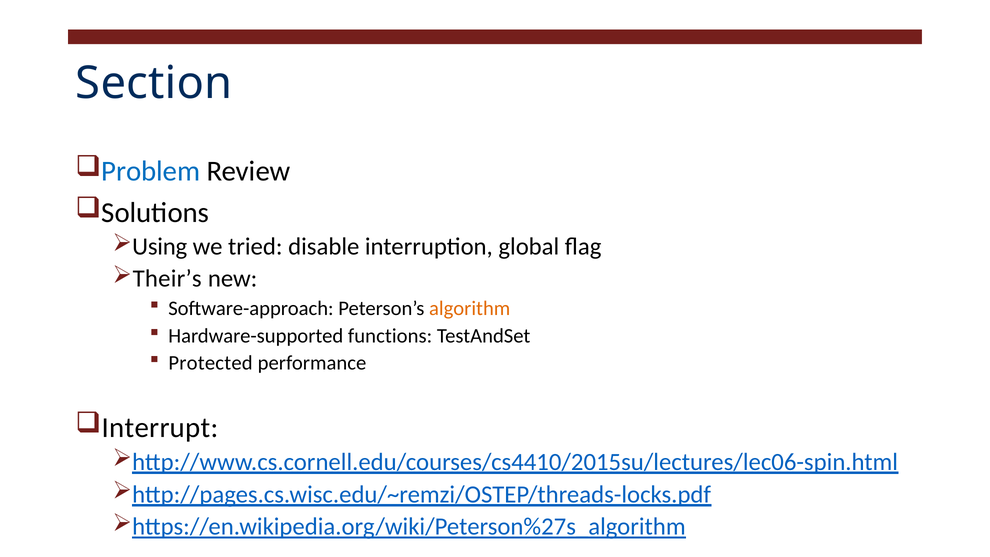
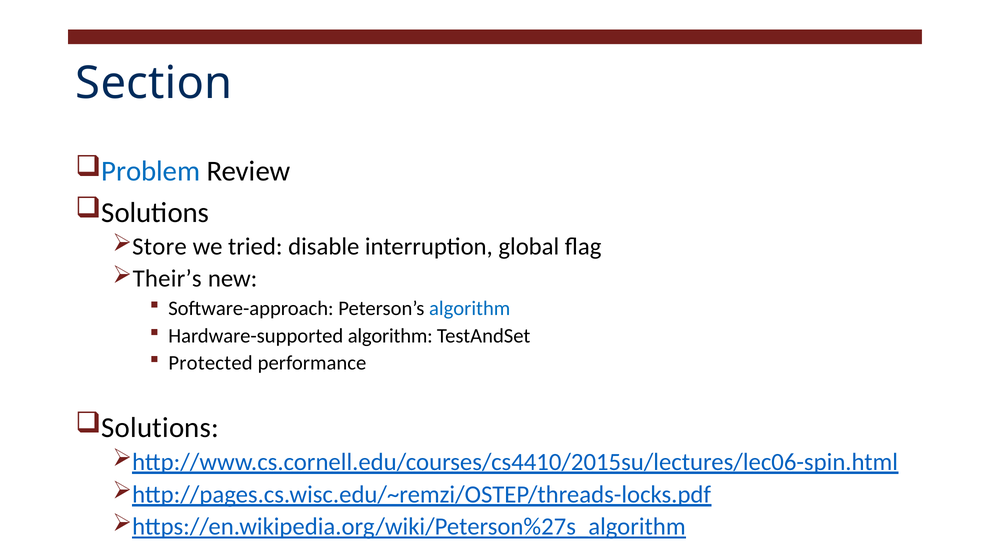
Using: Using -> Store (160, 247)
algorithm colour: orange -> blue (470, 308)
Hardware-supported functions: functions -> algorithm (390, 336)
Interrupt: Interrupt -> Solutions (160, 428)
